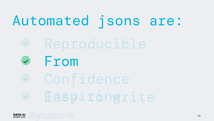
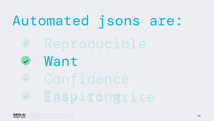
From: From -> Want (61, 61)
